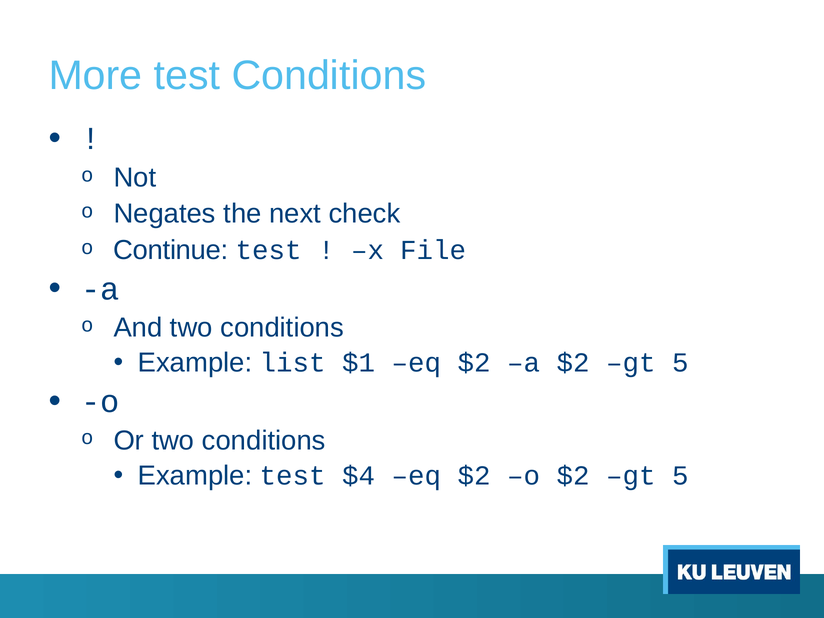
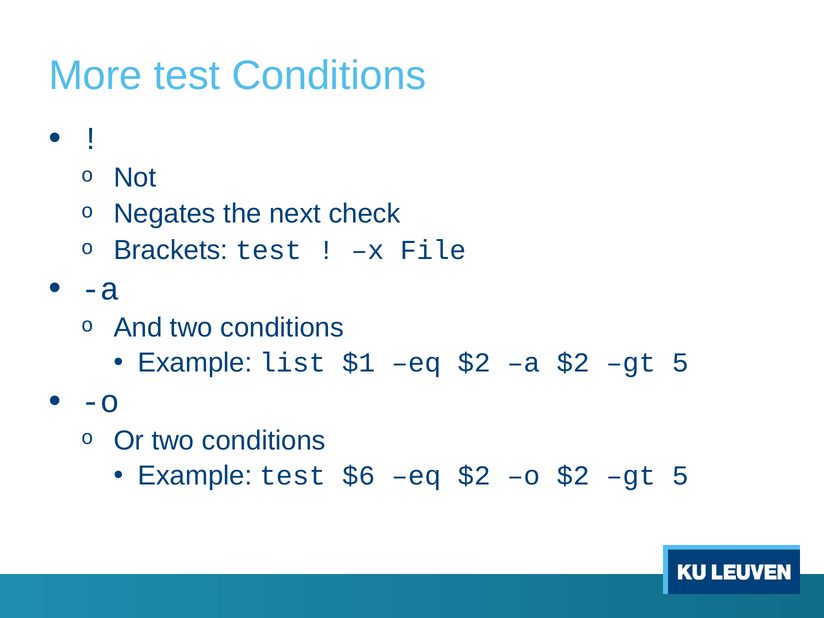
Continue: Continue -> Brackets (171, 250)
$4: $4 -> $6 (359, 476)
